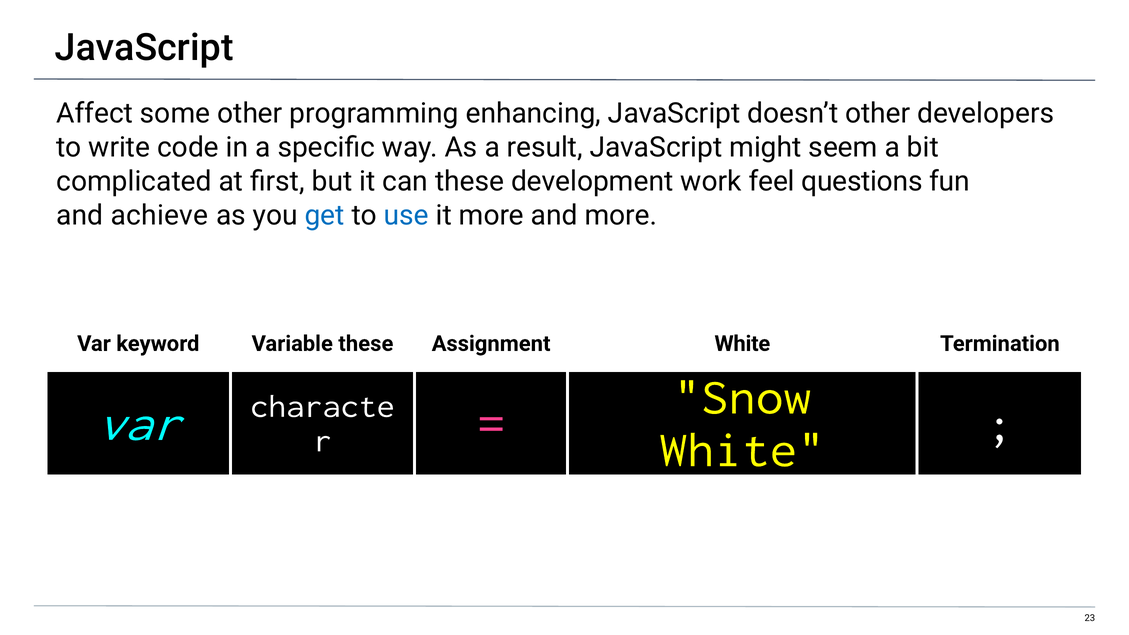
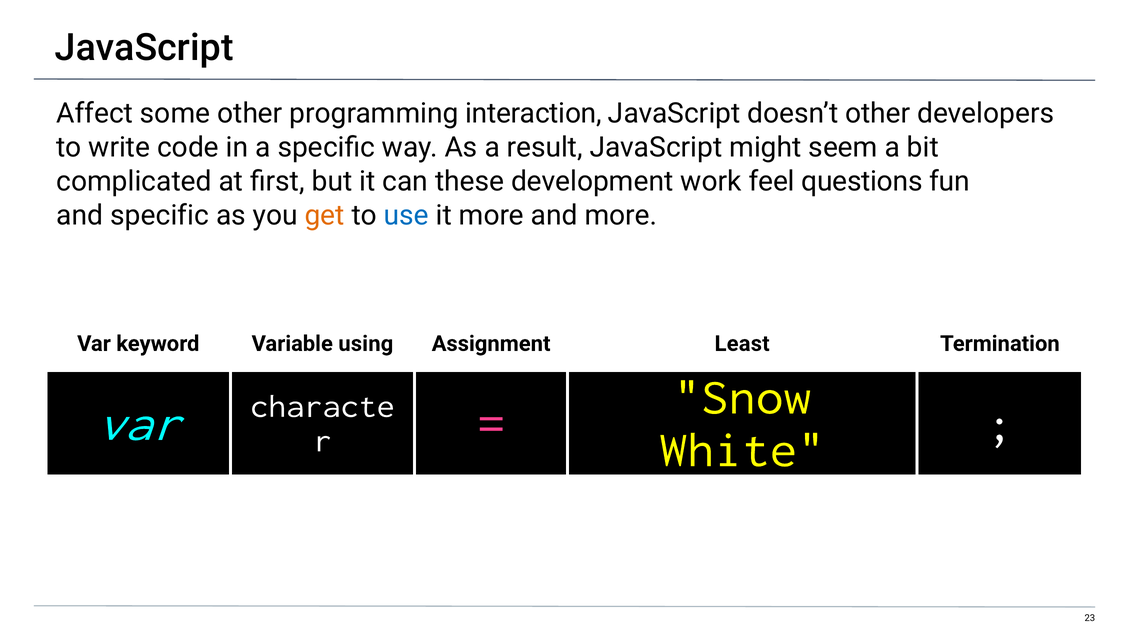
enhancing: enhancing -> interaction (533, 114)
and achieve: achieve -> specific (160, 215)
get colour: blue -> orange (325, 215)
Variable these: these -> using (366, 344)
Assignment White: White -> Least (742, 344)
